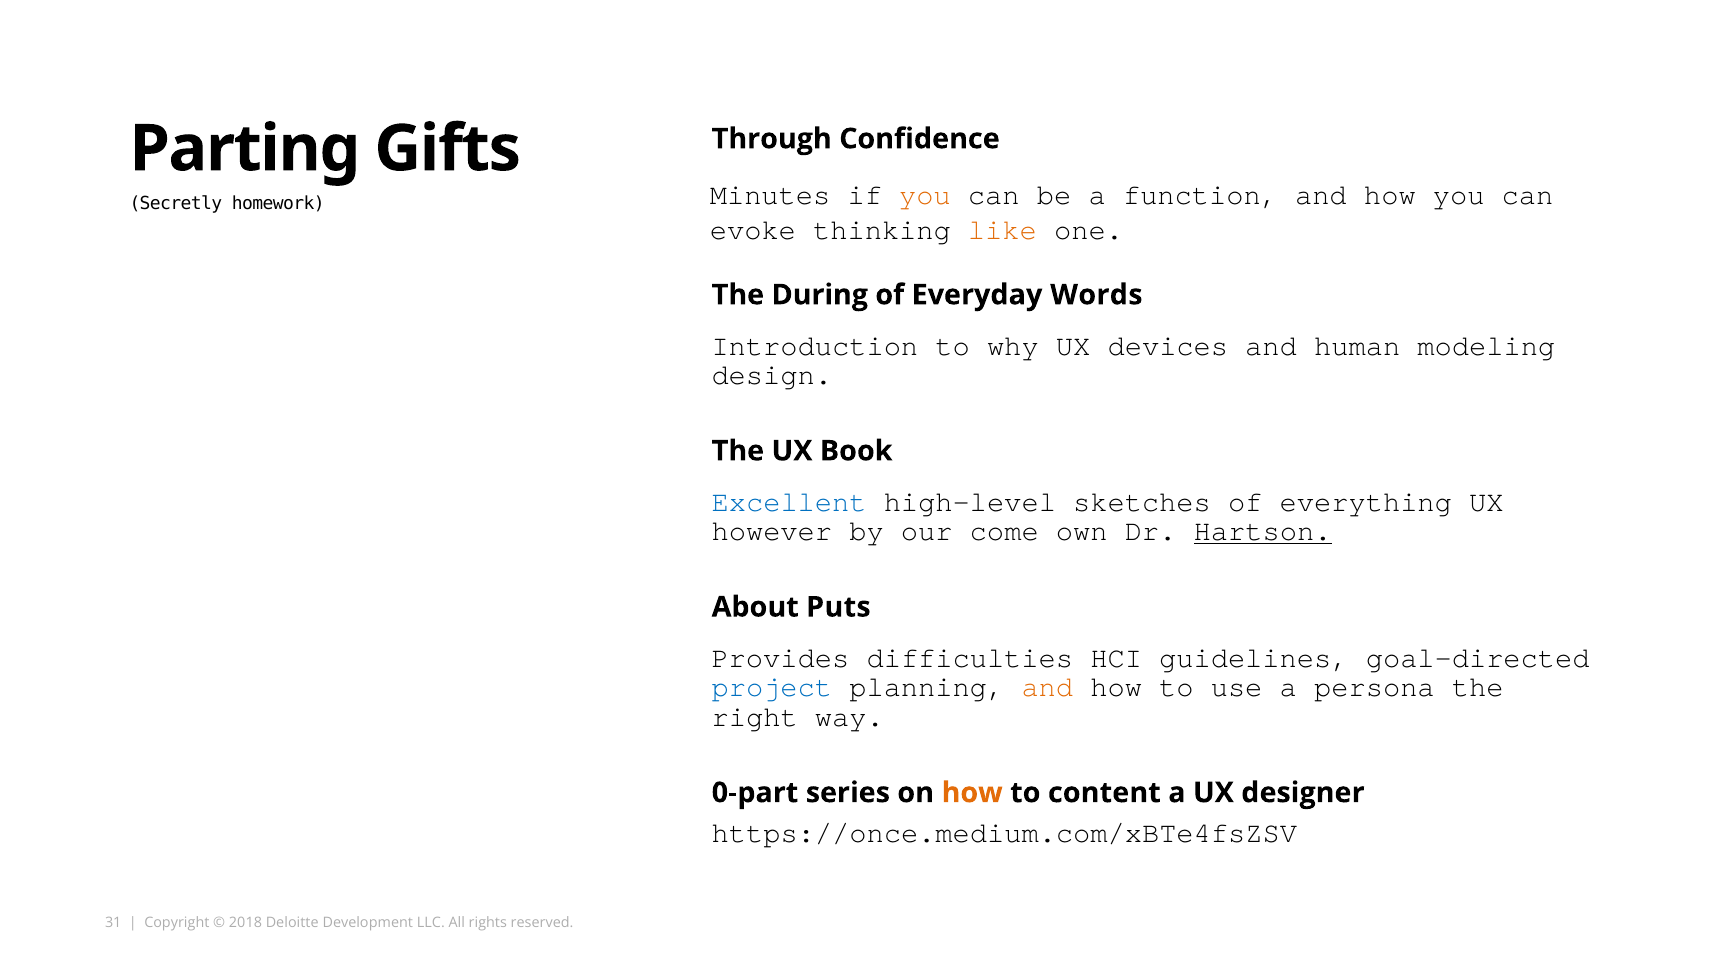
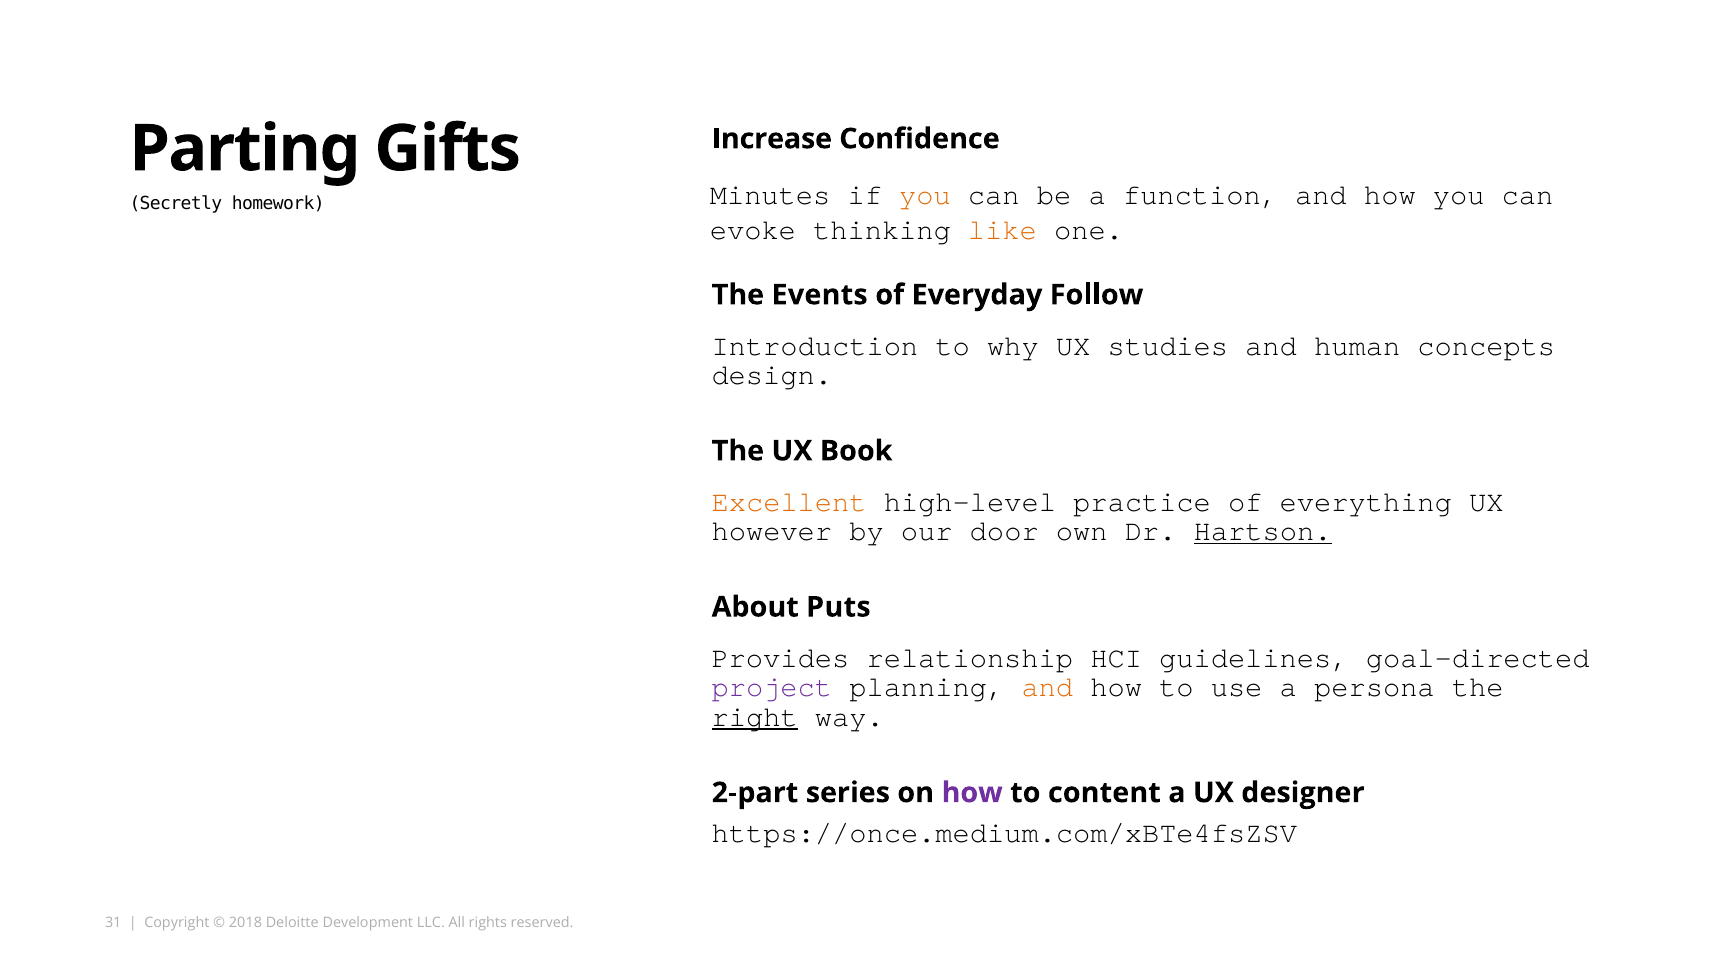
Through: Through -> Increase (772, 139)
During: During -> Events (820, 295)
Words: Words -> Follow (1097, 295)
devices: devices -> studies (1168, 346)
modeling: modeling -> concepts (1486, 346)
Excellent colour: blue -> orange (789, 502)
sketches: sketches -> practice (1142, 502)
come: come -> door (1004, 531)
difficulties: difficulties -> relationship (970, 658)
project colour: blue -> purple (772, 687)
right underline: none -> present (755, 717)
0-part: 0-part -> 2-part (755, 793)
how colour: orange -> purple (972, 793)
